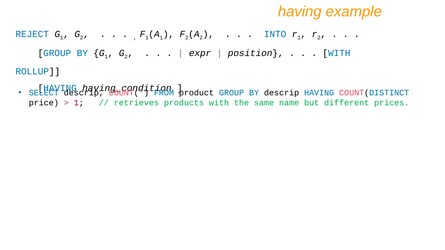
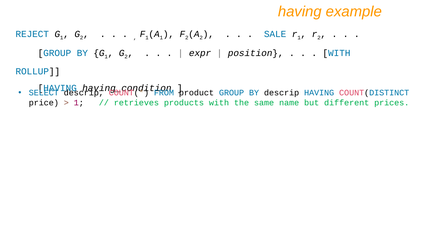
INTO: INTO -> SALE (275, 34)
